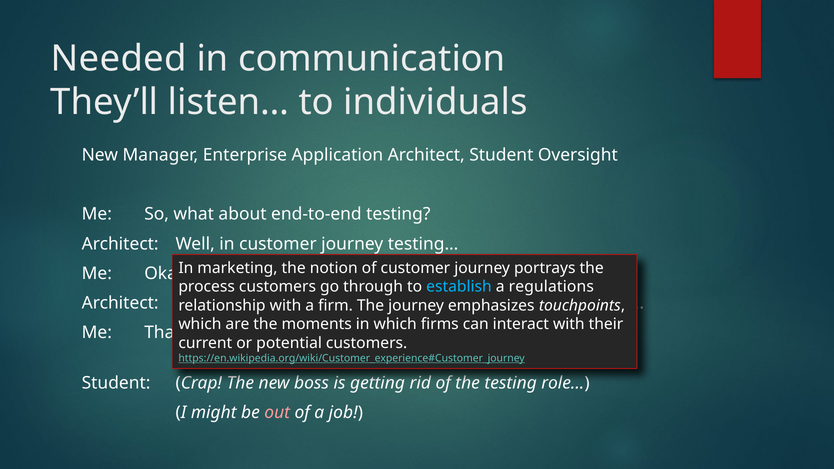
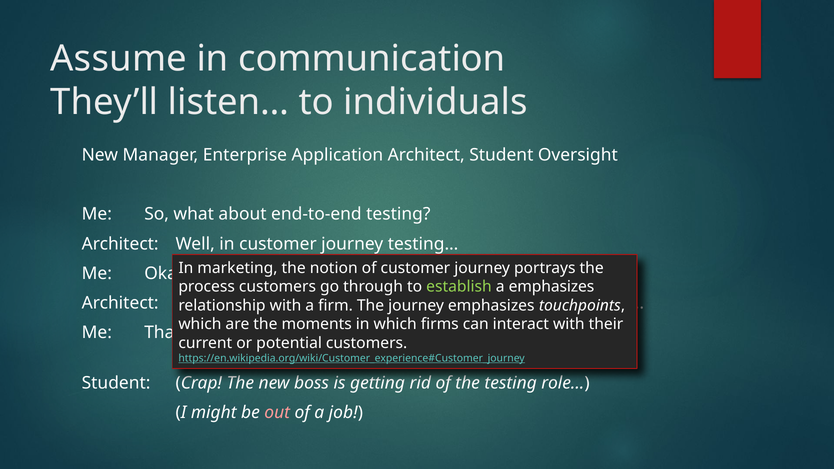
Needed: Needed -> Assume (119, 59)
establish colour: light blue -> light green (459, 287)
a regulations: regulations -> emphasizes (551, 287)
